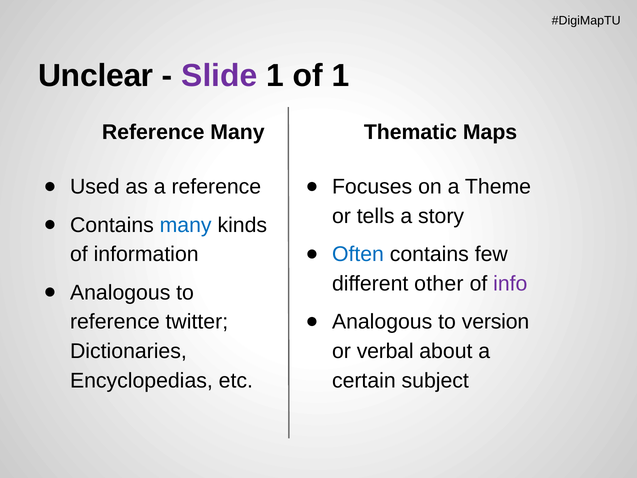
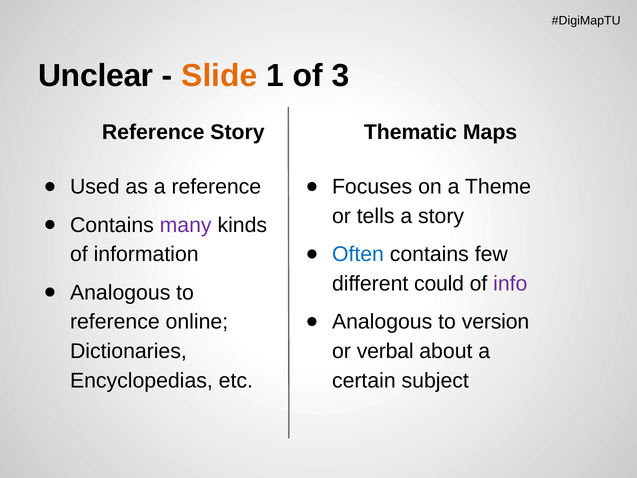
Slide colour: purple -> orange (219, 76)
of 1: 1 -> 3 (340, 76)
Reference Many: Many -> Story (237, 132)
many colour: blue -> purple (186, 225)
other: other -> could (439, 284)
twitter: twitter -> online (197, 322)
